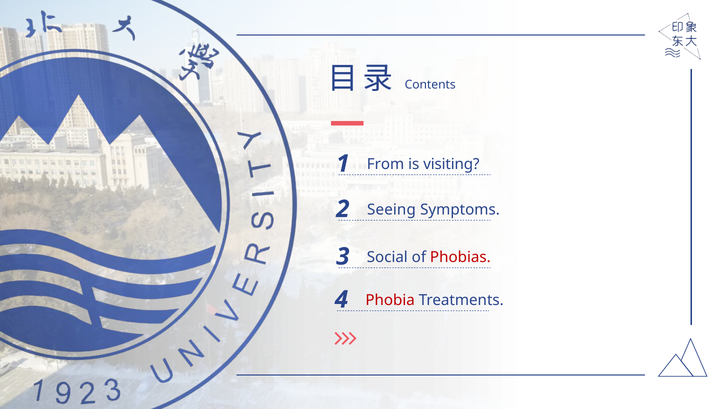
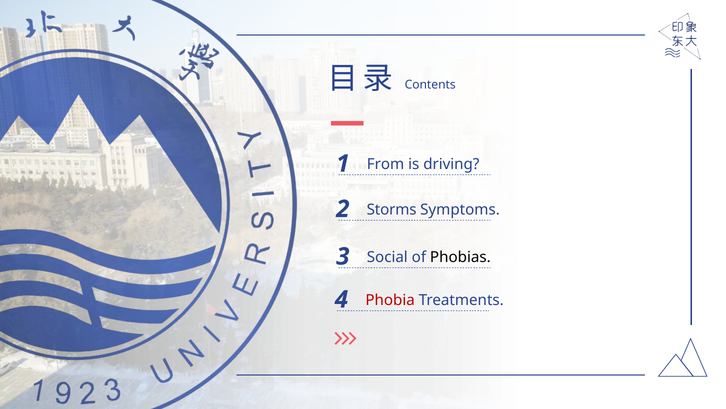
visiting: visiting -> driving (451, 164)
Seeing: Seeing -> Storms (392, 209)
Phobias colour: red -> black (460, 257)
